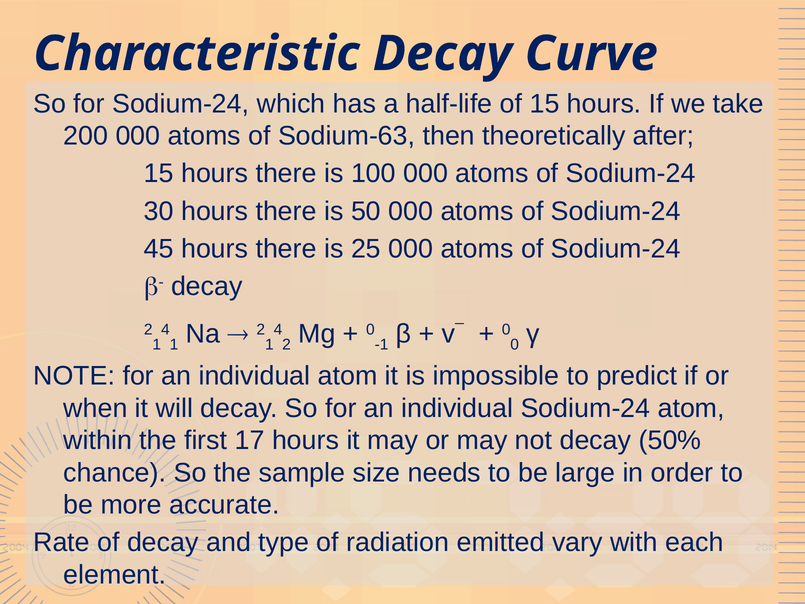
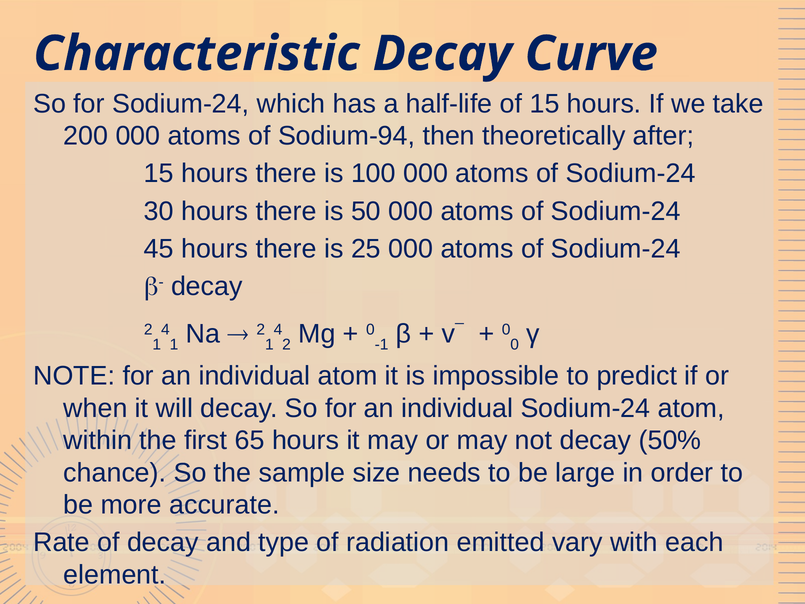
Sodium-63: Sodium-63 -> Sodium-94 (347, 136)
17: 17 -> 65 (250, 440)
